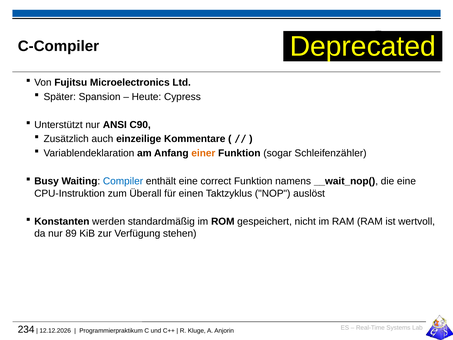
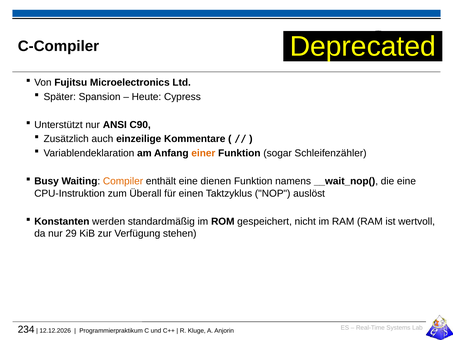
Compiler colour: blue -> orange (123, 181)
correct: correct -> dienen (216, 181)
89: 89 -> 29 (71, 233)
